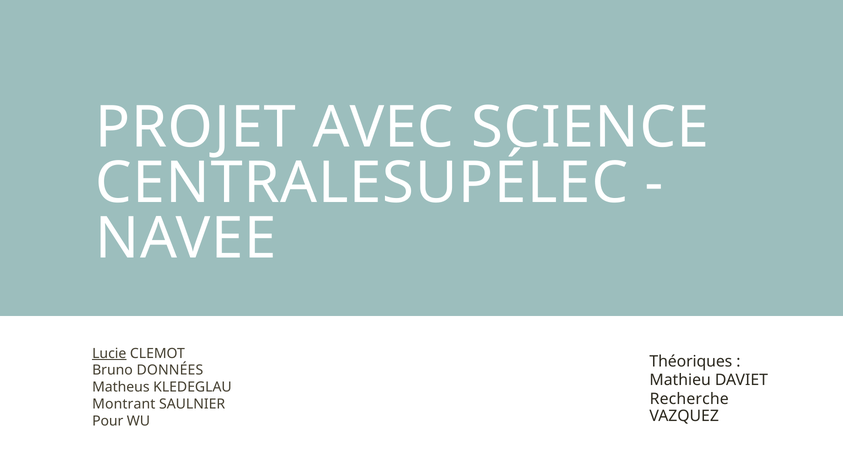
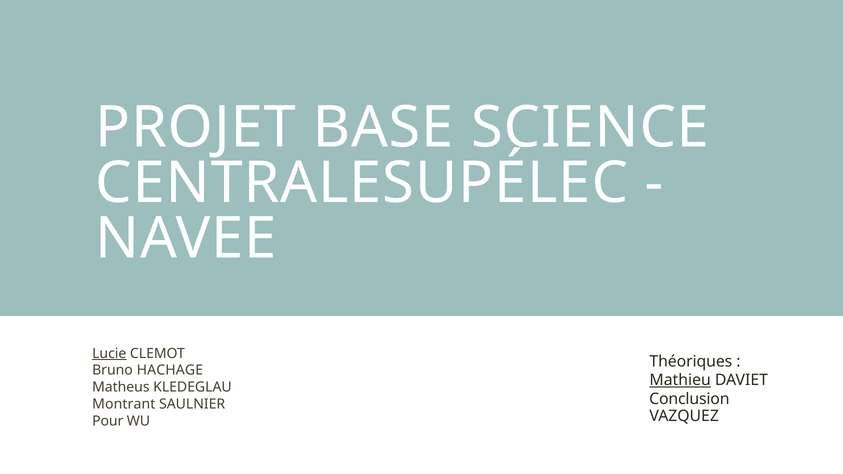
AVEC: AVEC -> BASE (383, 128)
DONNÉES: DONNÉES -> HACHAGE (170, 371)
Mathieu underline: none -> present (680, 380)
Recherche: Recherche -> Conclusion (689, 399)
